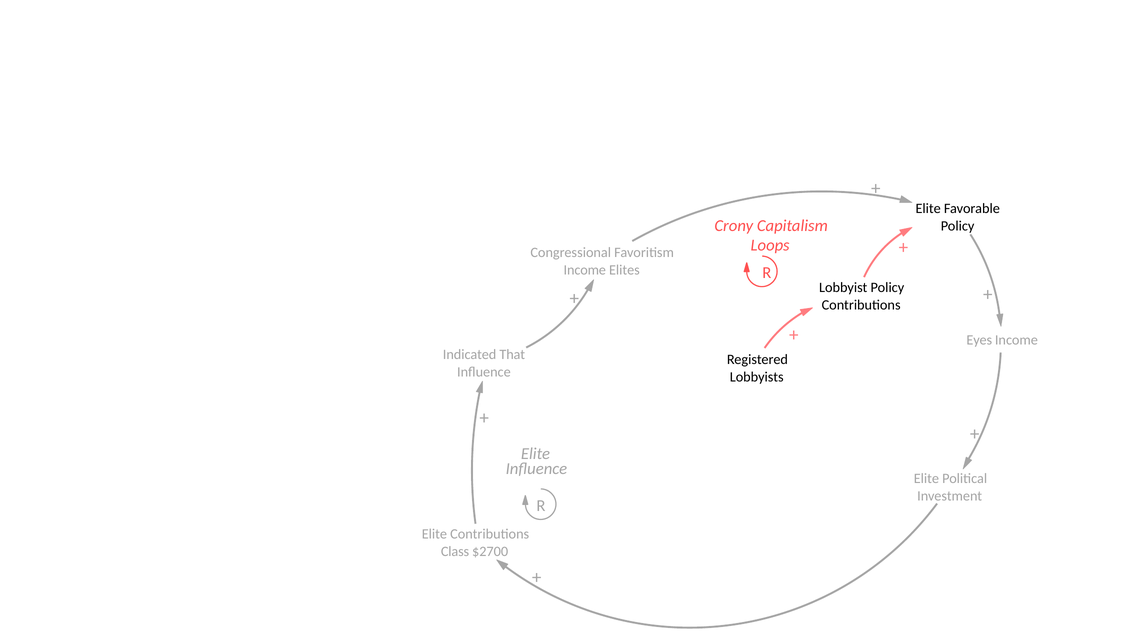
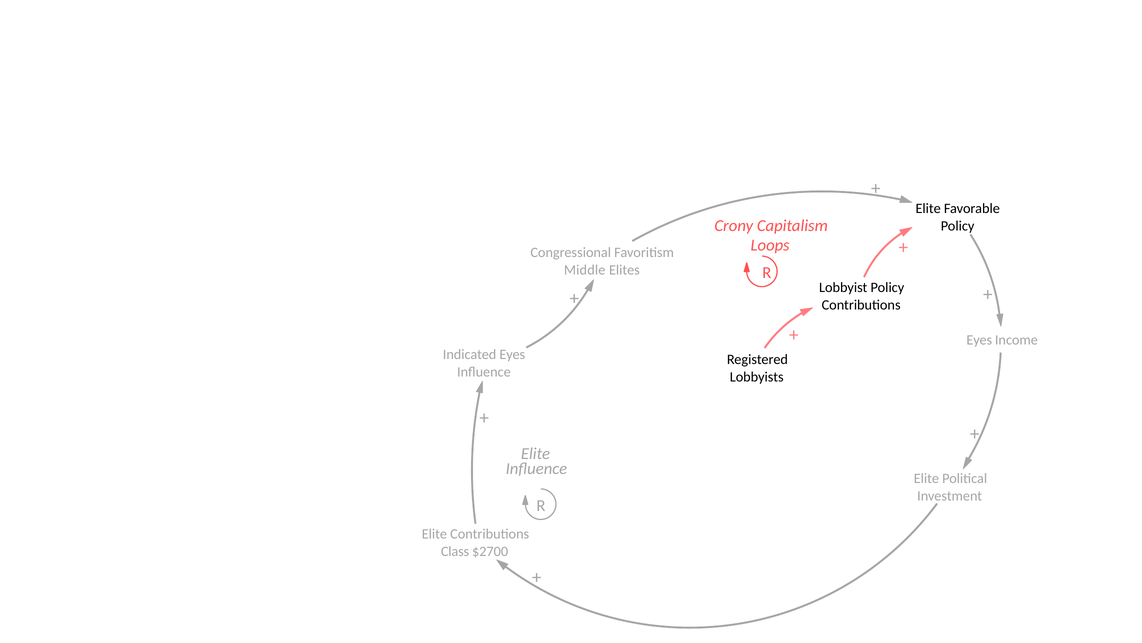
Income: Income -> Middle (585, 270)
Indicated That: That -> Eyes (512, 354)
